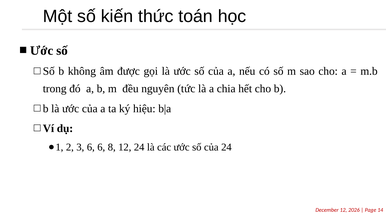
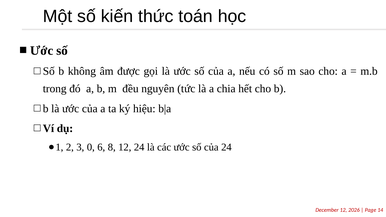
3 6: 6 -> 0 (91, 147)
